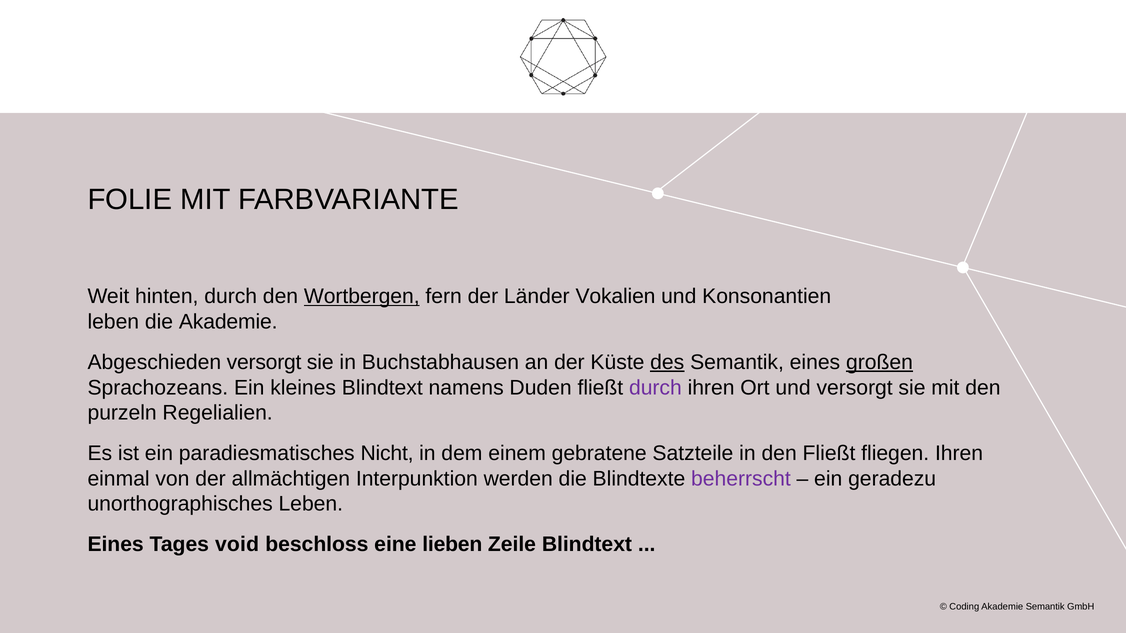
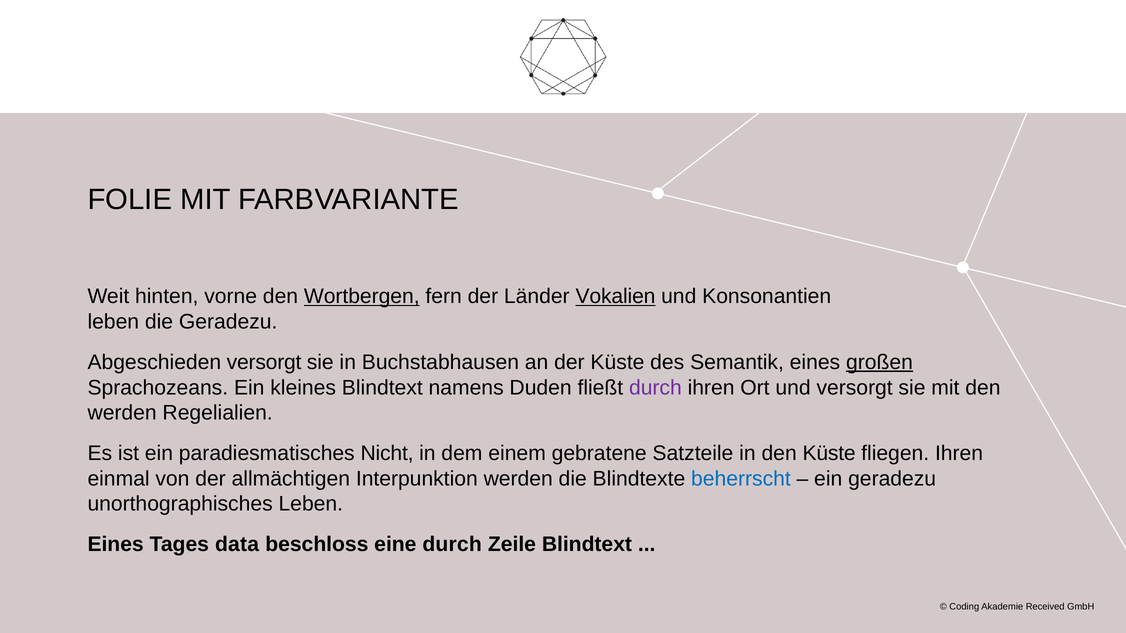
hinten durch: durch -> vorne (231, 297)
Vokalien underline: none -> present (615, 297)
die Akademie: Akademie -> Geradezu (228, 322)
des underline: present -> none (667, 362)
purzeln: purzeln -> werden (122, 413)
den Fließt: Fließt -> Küste (829, 453)
beherrscht colour: purple -> blue (741, 479)
void: void -> data (237, 545)
eine lieben: lieben -> durch (452, 545)
Akademie Semantik: Semantik -> Received (1045, 607)
